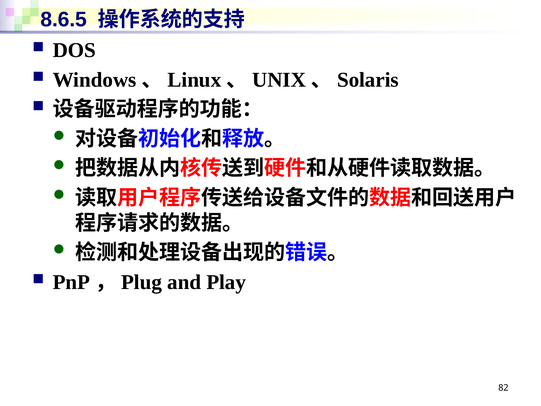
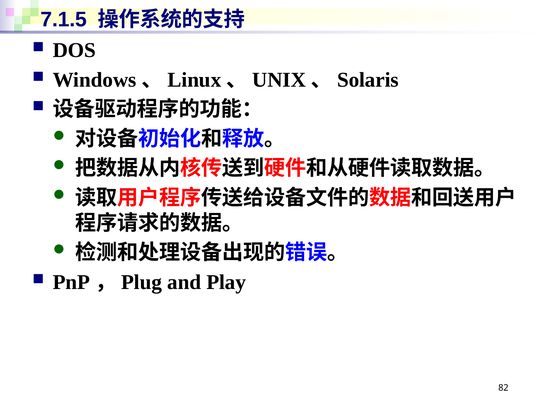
8.6.5: 8.6.5 -> 7.1.5 (64, 20)
